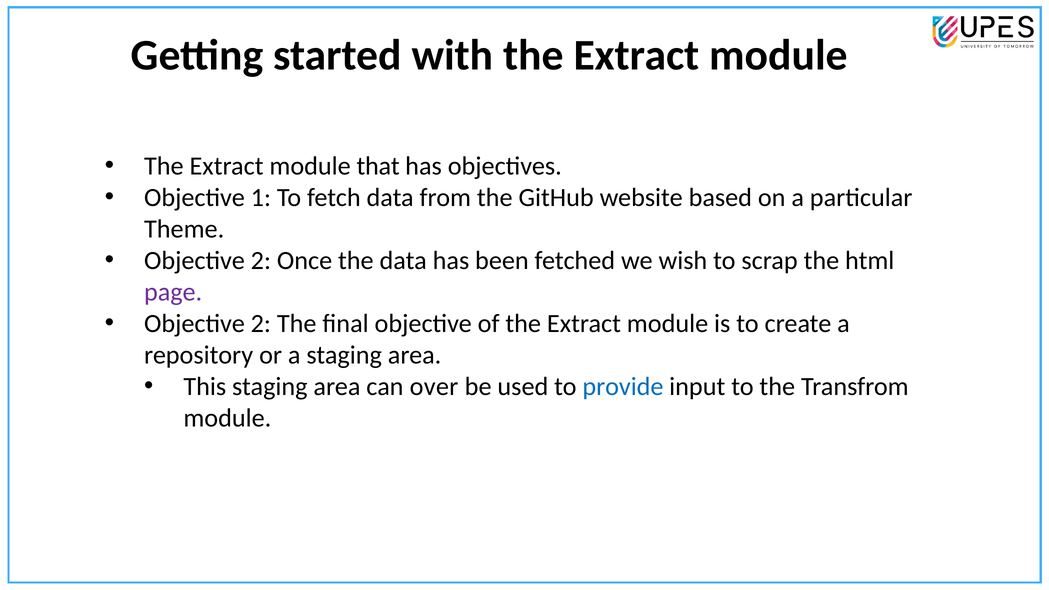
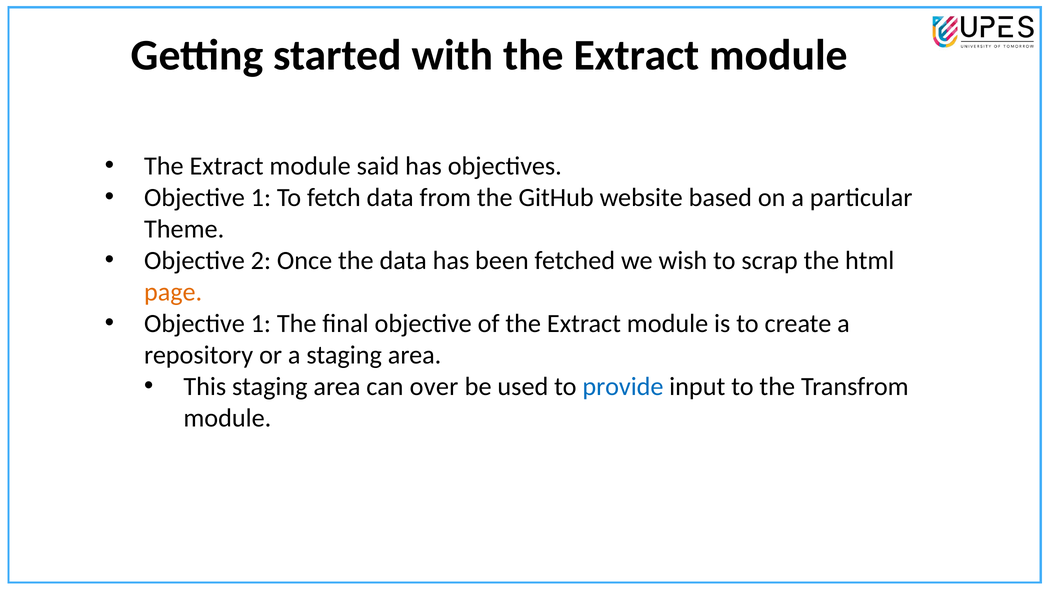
that: that -> said (378, 166)
page colour: purple -> orange (173, 292)
2: 2 -> 1 (261, 324)
